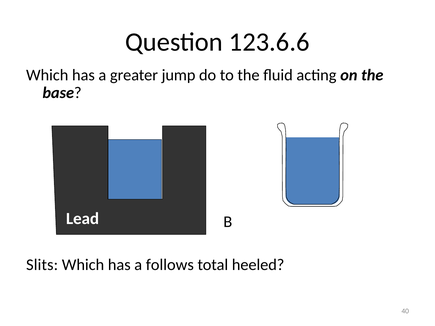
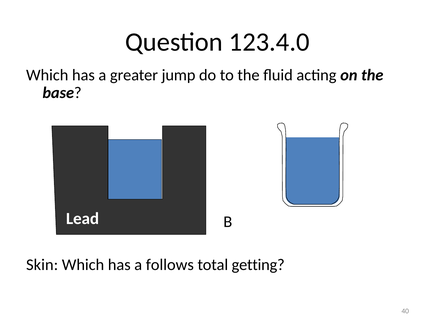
123.6.6: 123.6.6 -> 123.4.0 (269, 42)
Slits: Slits -> Skin (42, 265)
heeled: heeled -> getting (258, 265)
